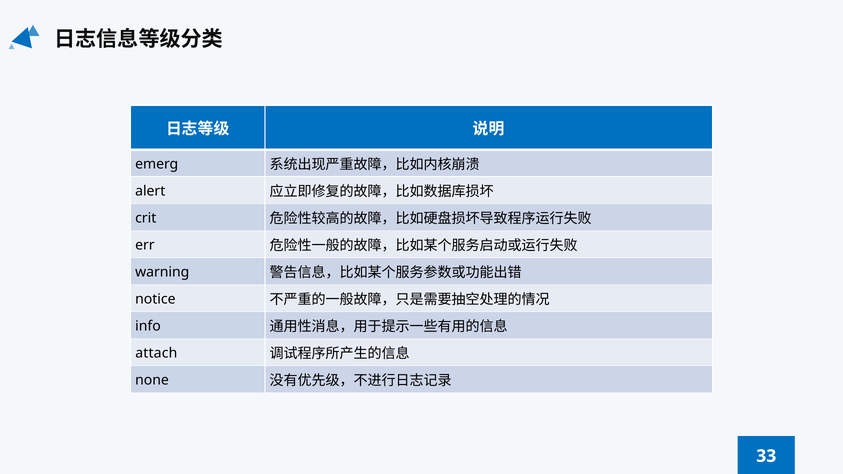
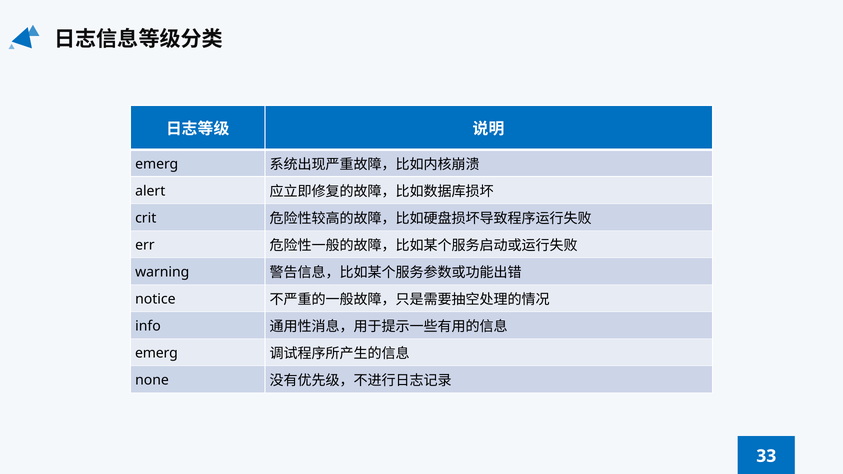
attach: attach -> emerg (156, 353)
